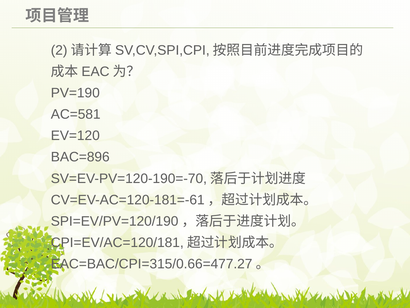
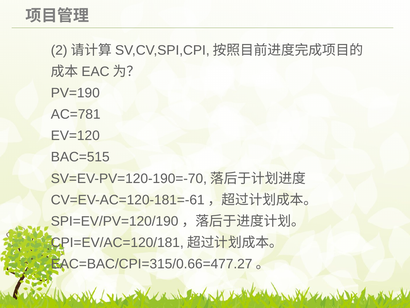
AC=581: AC=581 -> AC=781 (76, 114)
BAC=896: BAC=896 -> BAC=515 (80, 157)
